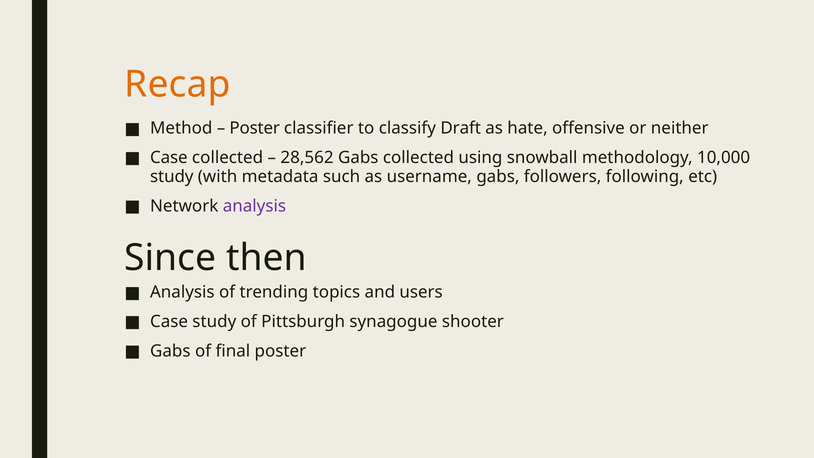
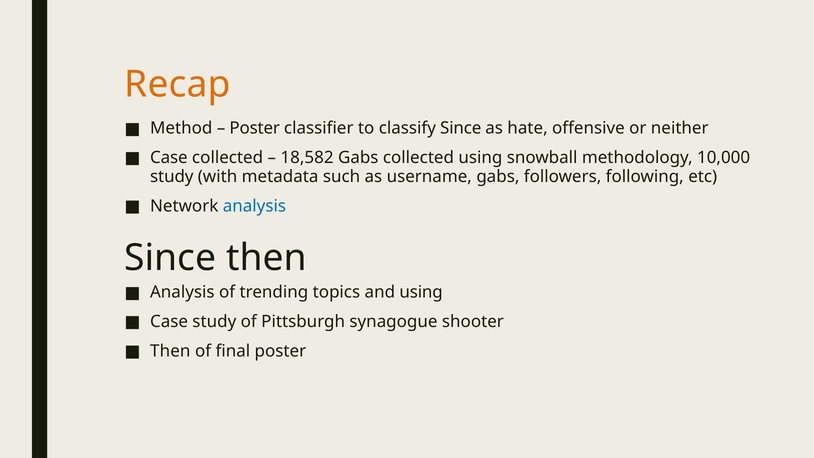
classify Draft: Draft -> Since (461, 128)
28,562: 28,562 -> 18,582 (307, 158)
analysis colour: purple -> blue (254, 206)
and users: users -> using (421, 292)
Gabs: Gabs -> Then (170, 351)
